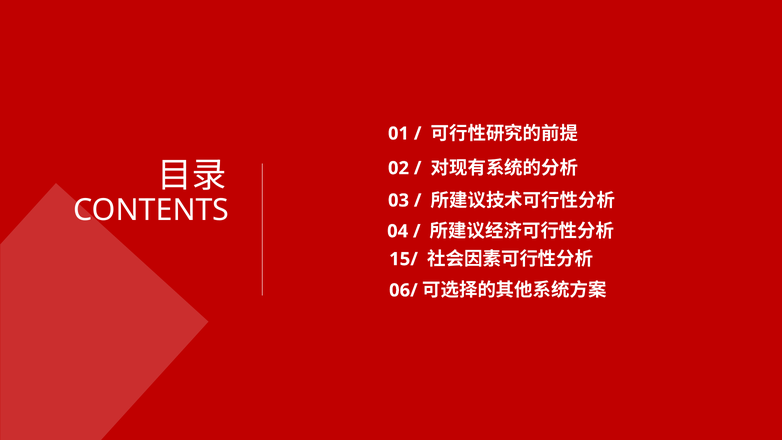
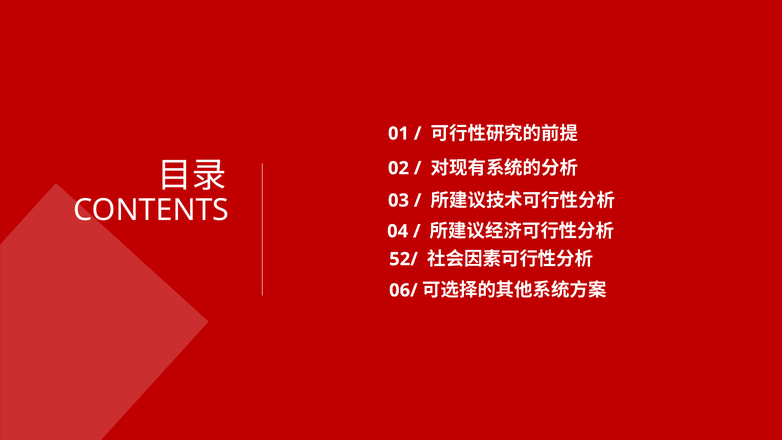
15/: 15/ -> 52/ (404, 259)
